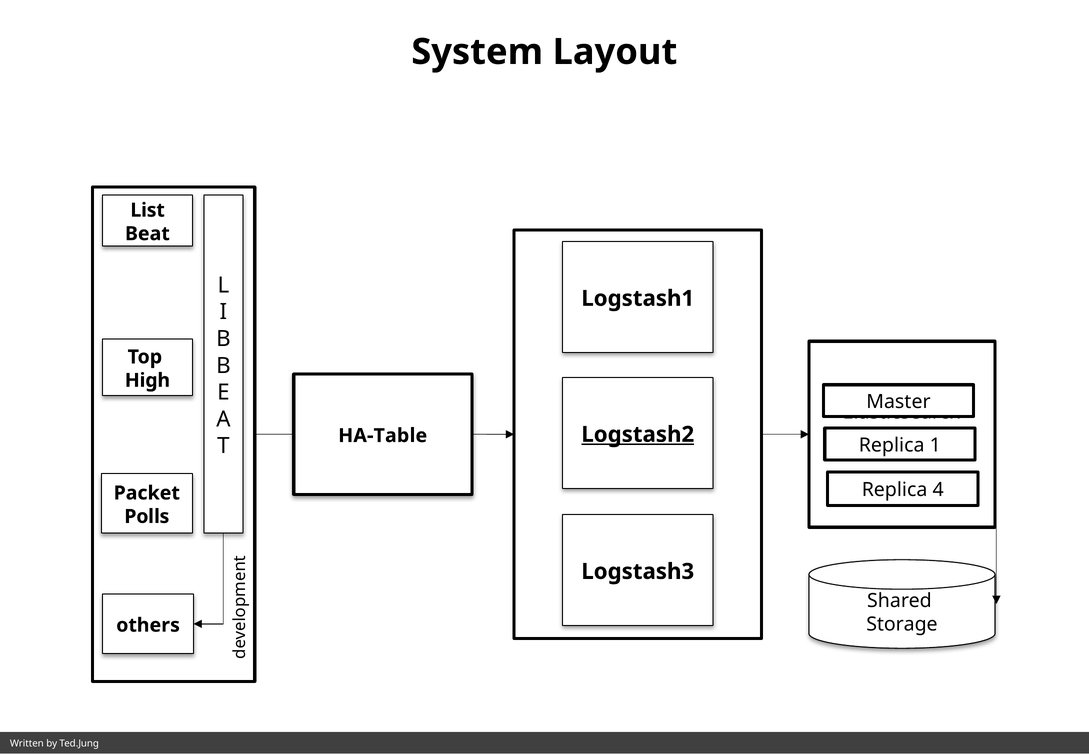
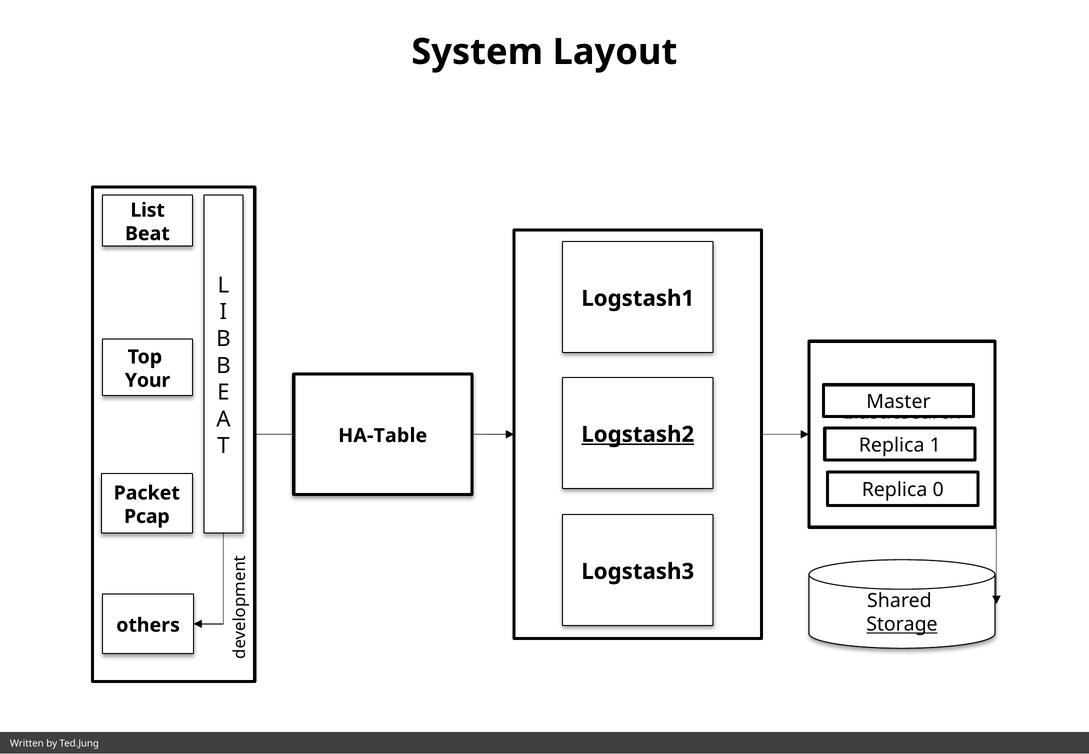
High: High -> Your (147, 380)
4: 4 -> 0 (938, 490)
Polls: Polls -> Pcap (147, 516)
Storage underline: none -> present (902, 624)
